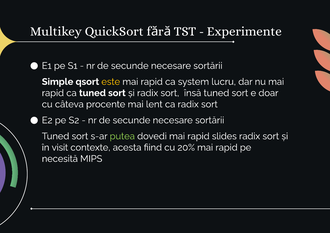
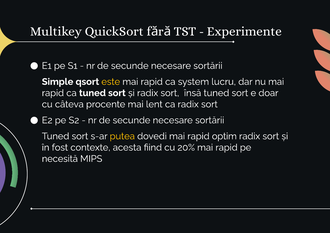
putea colour: light green -> yellow (122, 136)
slides: slides -> optim (224, 136)
visit: visit -> fost (60, 148)
